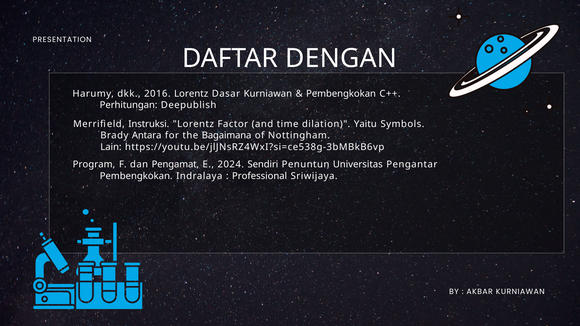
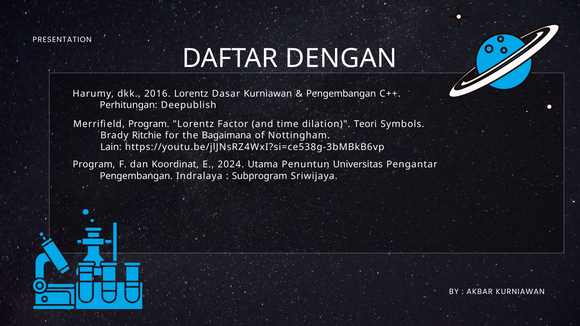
Pembengkokan: Pembengkokan -> Pengembangan (341, 94)
Merrifield Instruksi: Instruksi -> Program (149, 124)
Yaitu: Yaitu -> Teori (365, 124)
Antara: Antara -> Ritchie (147, 136)
Pengamat: Pengamat -> Koordinat (175, 165)
Sendiri: Sendiri -> Utama (263, 165)
Pembengkokan: Pembengkokan -> Pengembangan (136, 176)
Professional: Professional -> Subprogram (260, 176)
